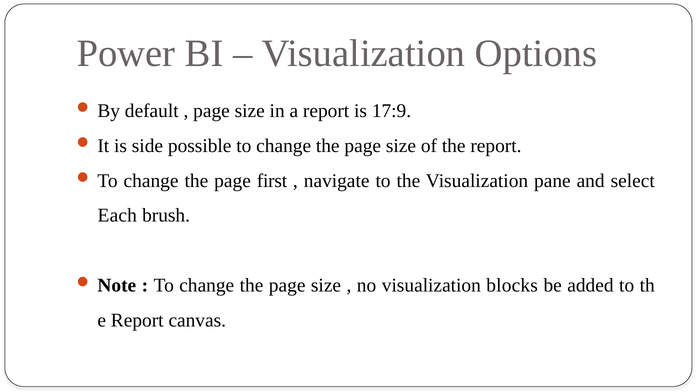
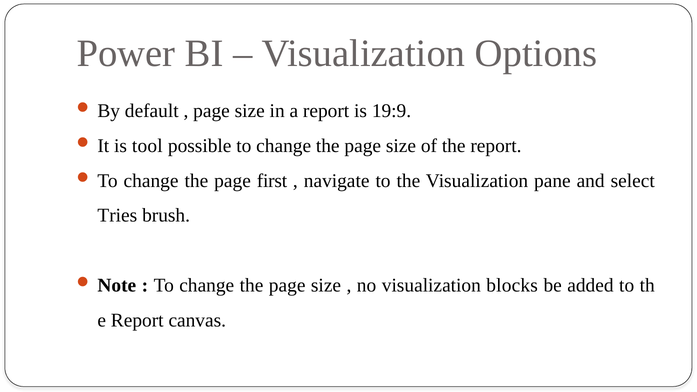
17:9: 17:9 -> 19:9 (392, 111)
side: side -> tool (147, 146)
Each: Each -> Tries (117, 216)
